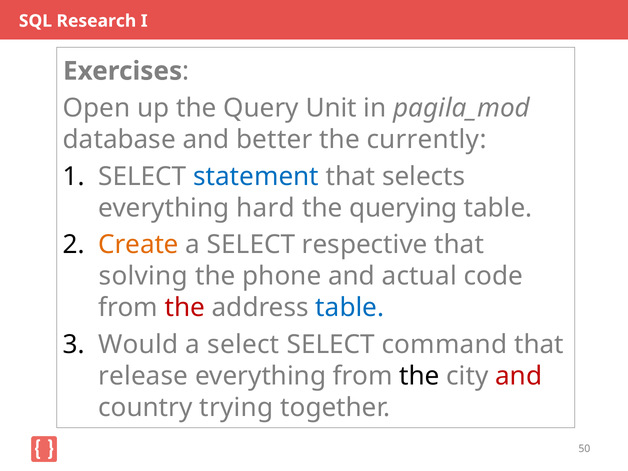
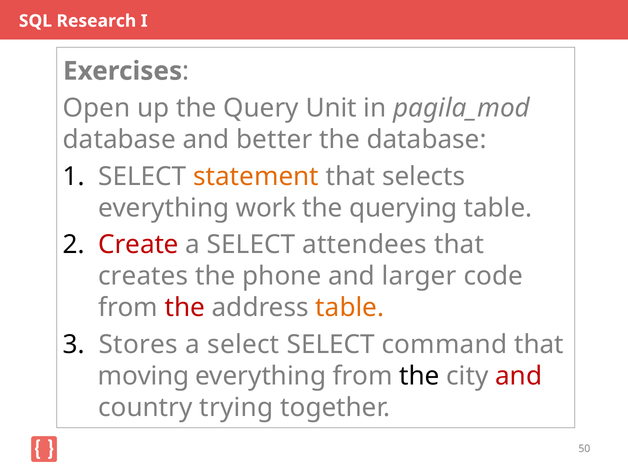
the currently: currently -> database (427, 139)
statement colour: blue -> orange (256, 176)
hard: hard -> work (266, 208)
Create colour: orange -> red (139, 245)
respective: respective -> attendees (365, 245)
solving: solving -> creates (143, 276)
actual: actual -> larger (419, 276)
table colour: blue -> orange (350, 308)
Would: Would -> Stores (138, 345)
release: release -> moving (143, 376)
